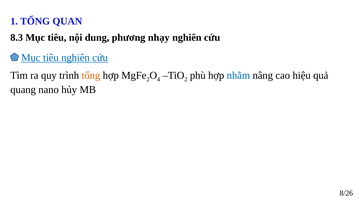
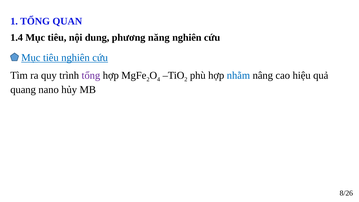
8.3: 8.3 -> 1.4 (17, 38)
nhạy: nhạy -> năng (159, 38)
tổng colour: orange -> purple (91, 75)
